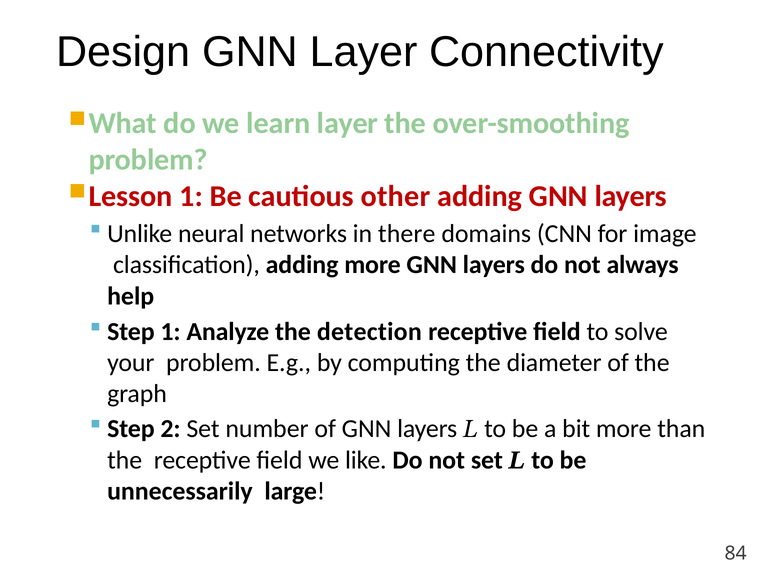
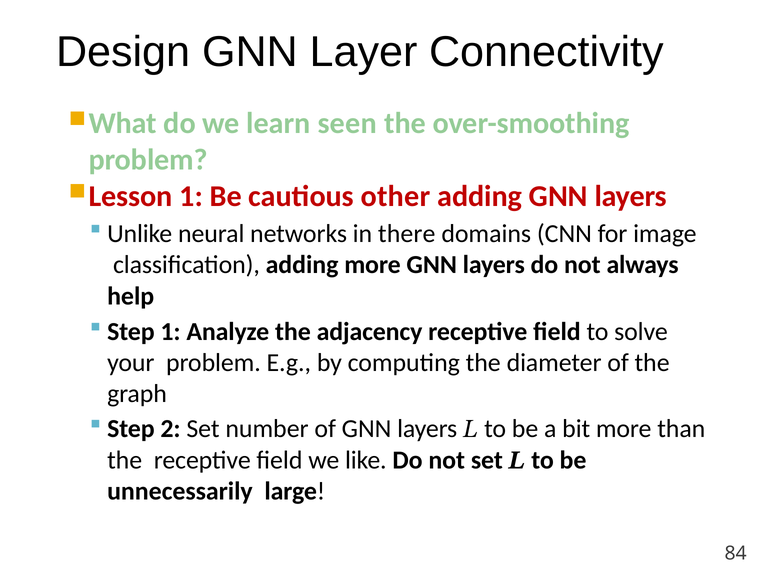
learn layer: layer -> seen (347, 124)
detection: detection -> adjacency (370, 332)
